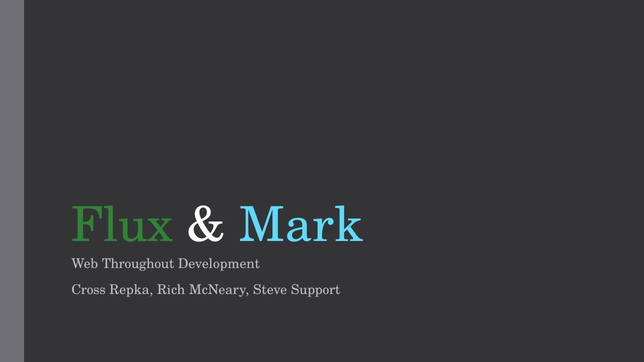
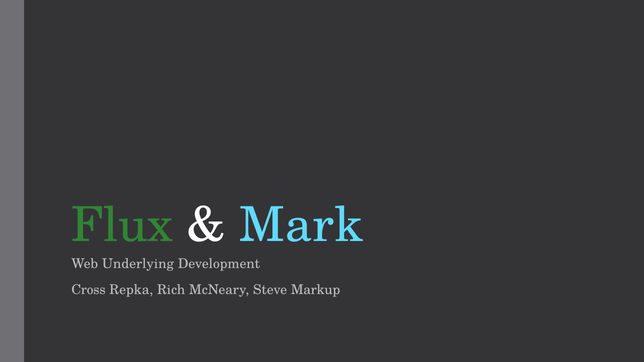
Throughout: Throughout -> Underlying (138, 264)
Support: Support -> Markup (316, 290)
